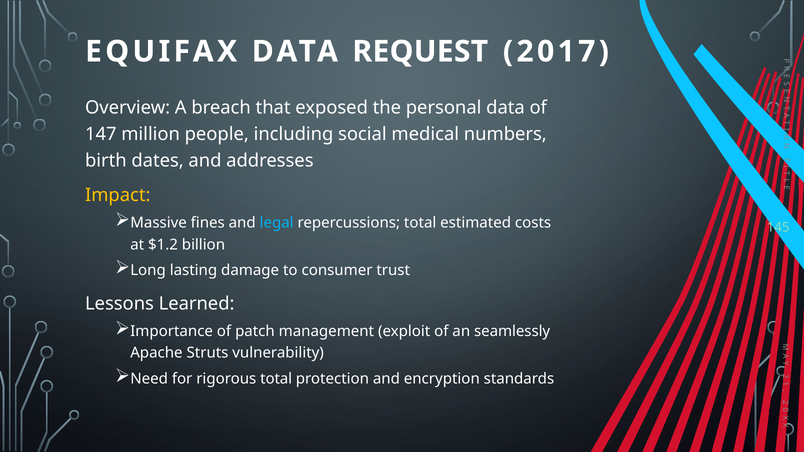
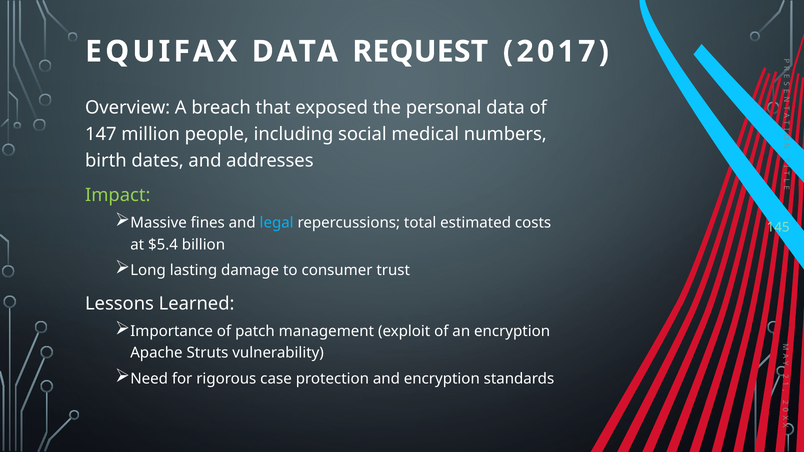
Impact colour: yellow -> light green (118, 195)
$1.2: $1.2 -> $5.4 (163, 245)
an seamlessly: seamlessly -> encryption (512, 331)
rigorous total: total -> case (276, 379)
